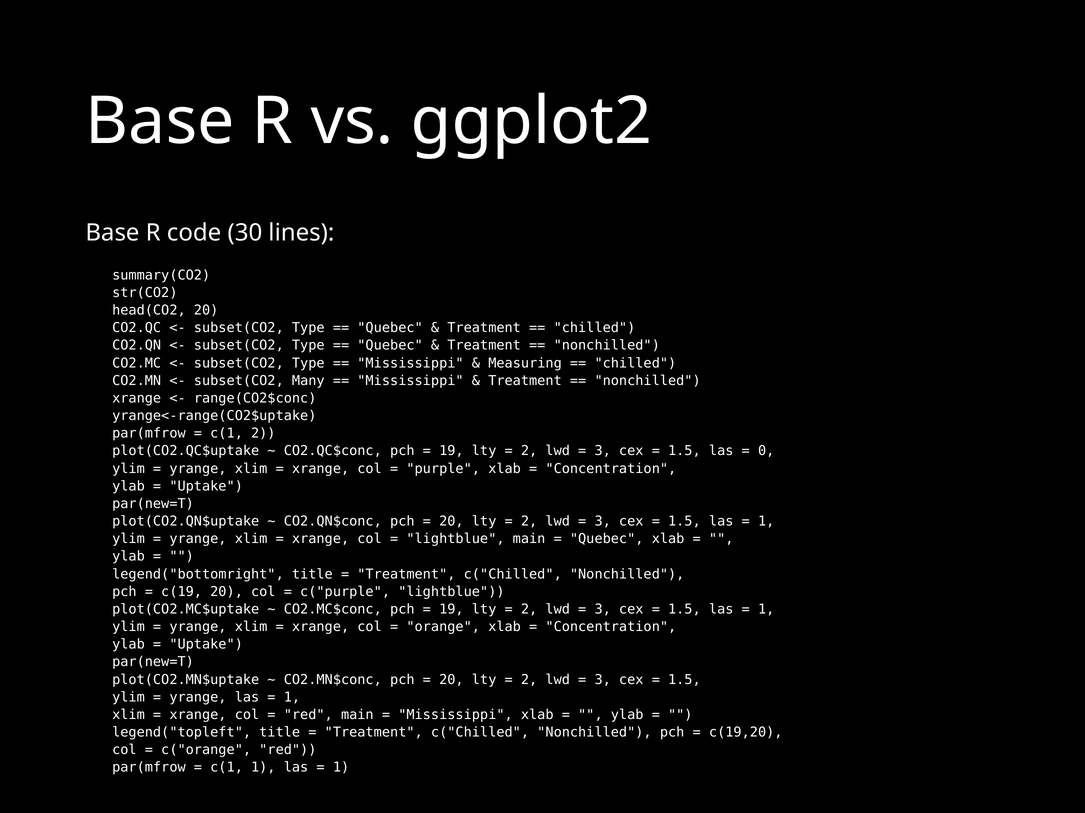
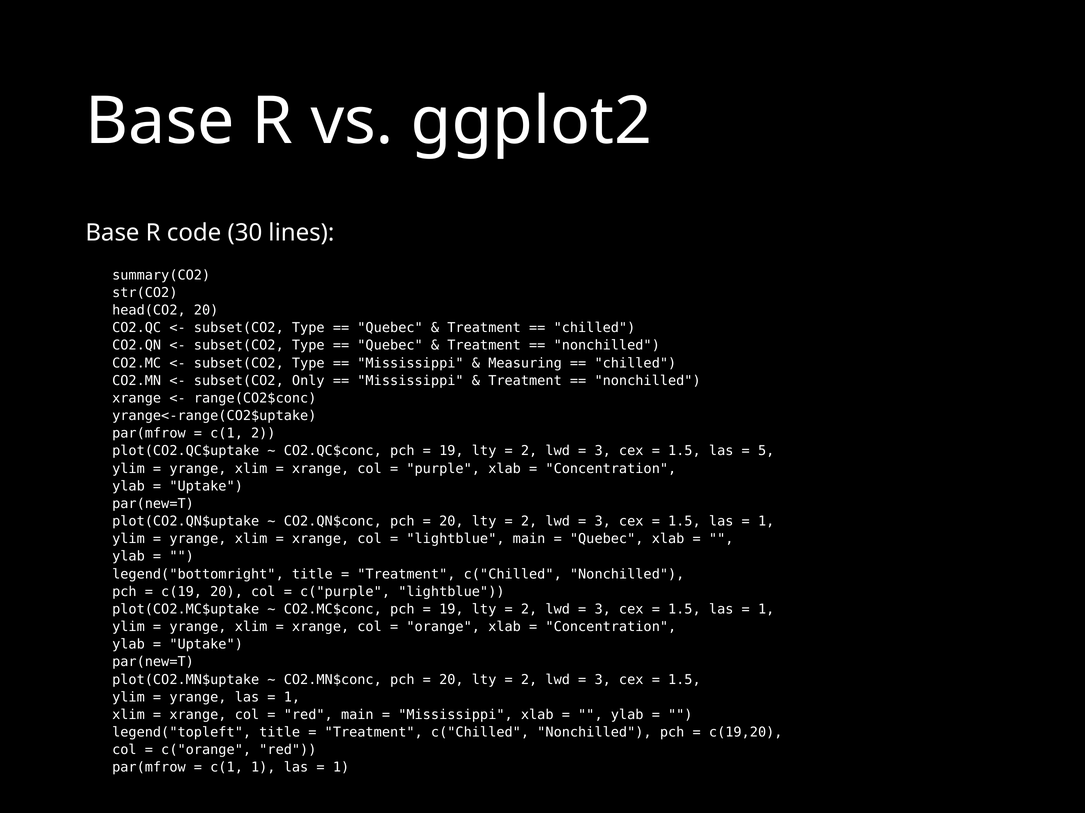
Many: Many -> Only (308, 381)
0: 0 -> 5 (766, 451)
